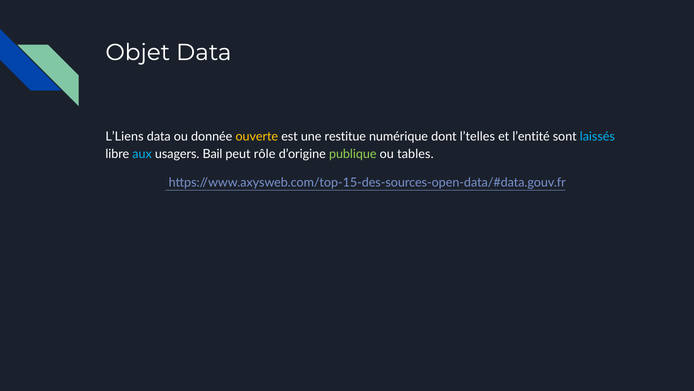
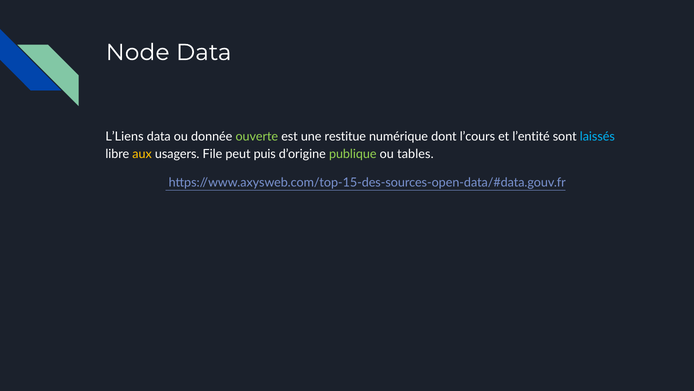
Objet: Objet -> Node (138, 52)
ouverte colour: yellow -> light green (257, 136)
l’telles: l’telles -> l’cours (477, 136)
aux colour: light blue -> yellow (142, 154)
Bail: Bail -> File (212, 154)
rôle: rôle -> puis (265, 154)
